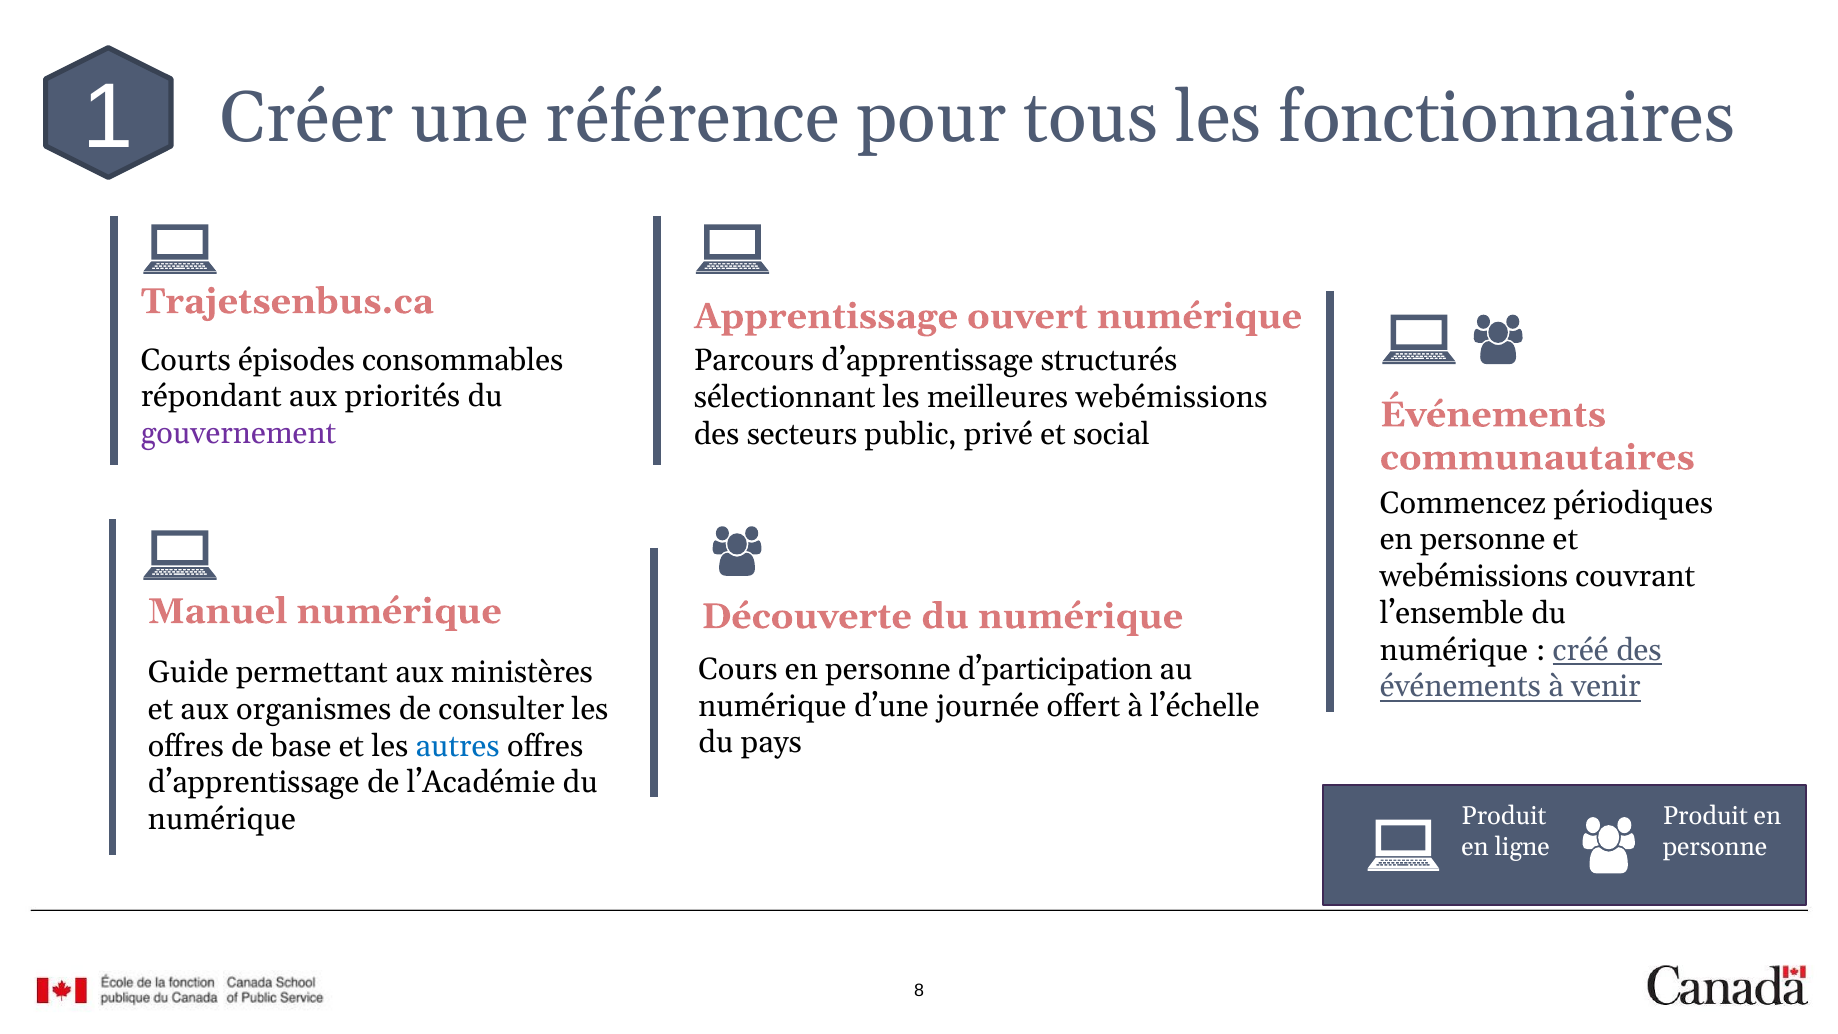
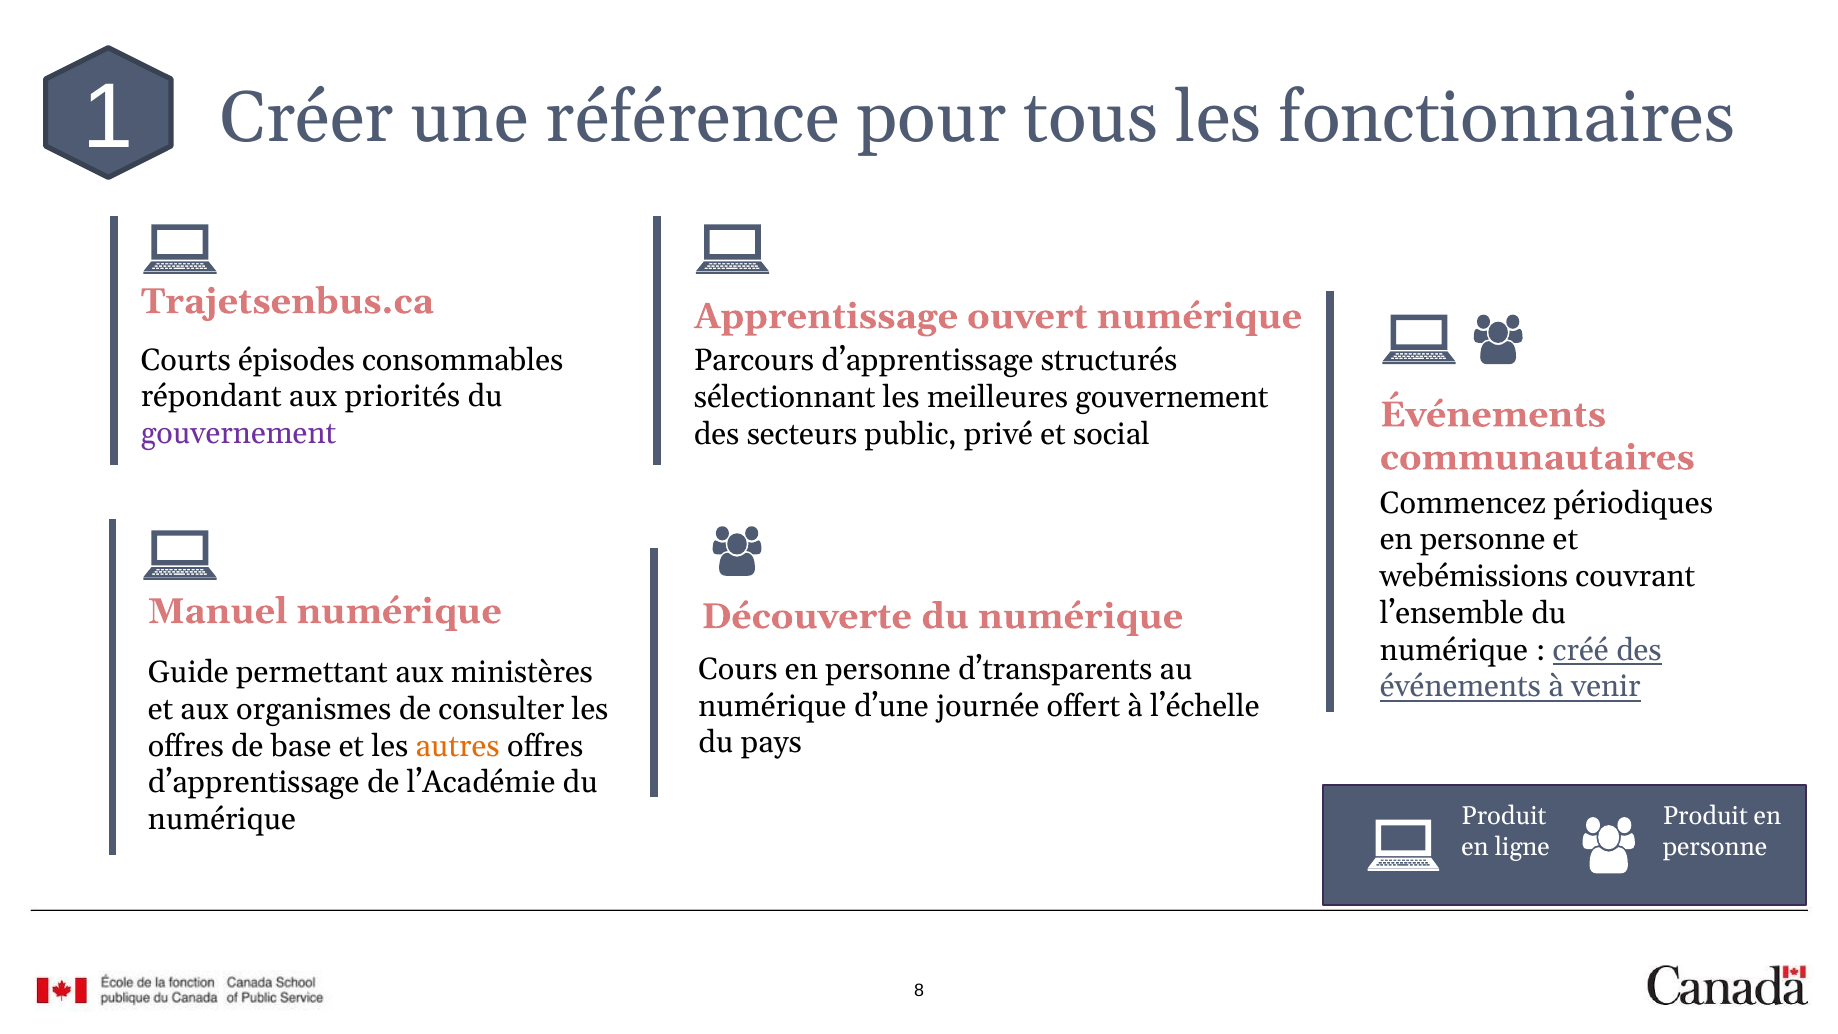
meilleures webémissions: webémissions -> gouvernement (1172, 397)
d’participation: d’participation -> d’transparents (1055, 669)
autres colour: blue -> orange (458, 746)
